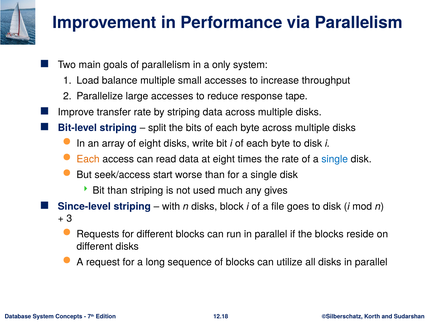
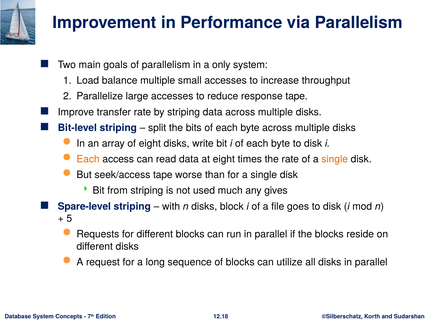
single colour: blue -> orange (335, 159)
seek/access start: start -> tape (163, 175)
Bit than: than -> from (117, 190)
Since-level: Since-level -> Spare-level (84, 206)
3: 3 -> 5 (69, 218)
